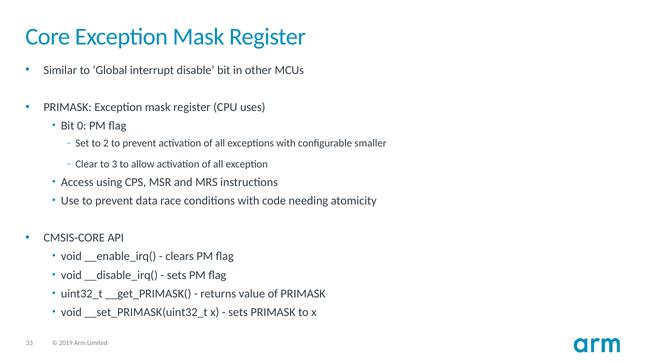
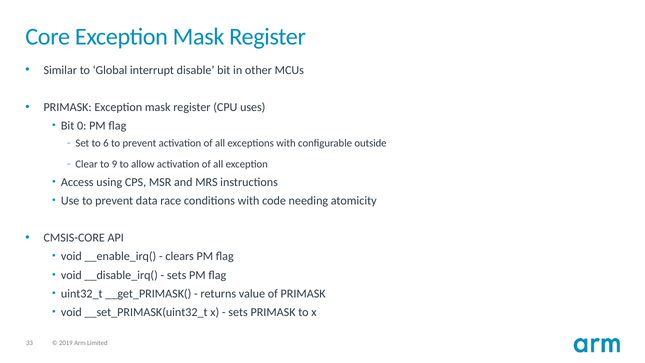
2: 2 -> 6 (106, 143)
smaller: smaller -> outside (371, 143)
3: 3 -> 9 (114, 164)
